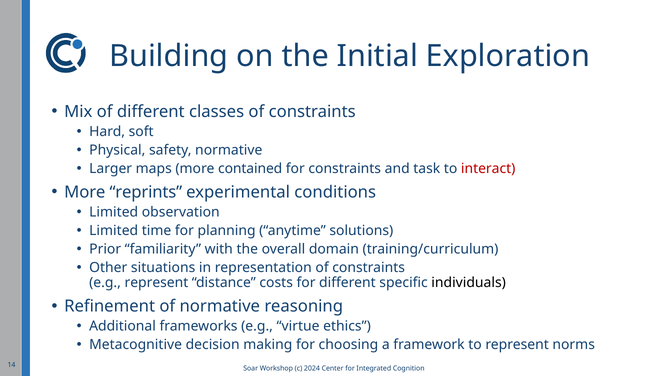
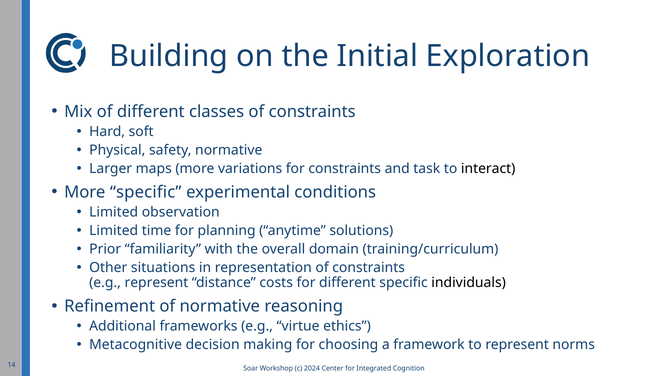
contained: contained -> variations (250, 168)
interact colour: red -> black (488, 168)
More reprints: reprints -> specific (146, 192)
